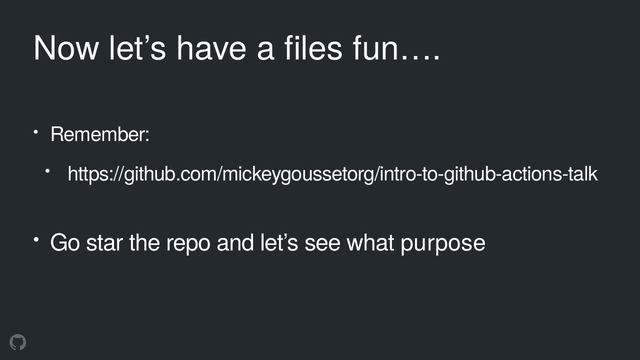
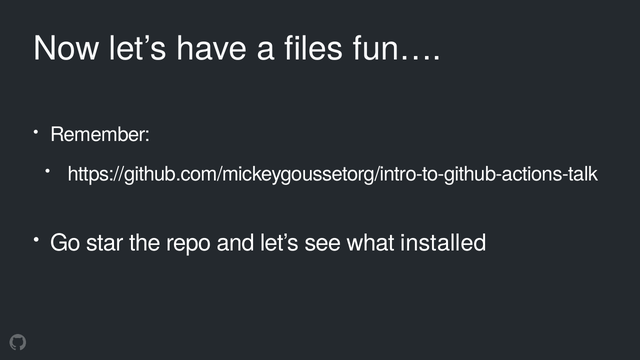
purpose: purpose -> installed (444, 243)
